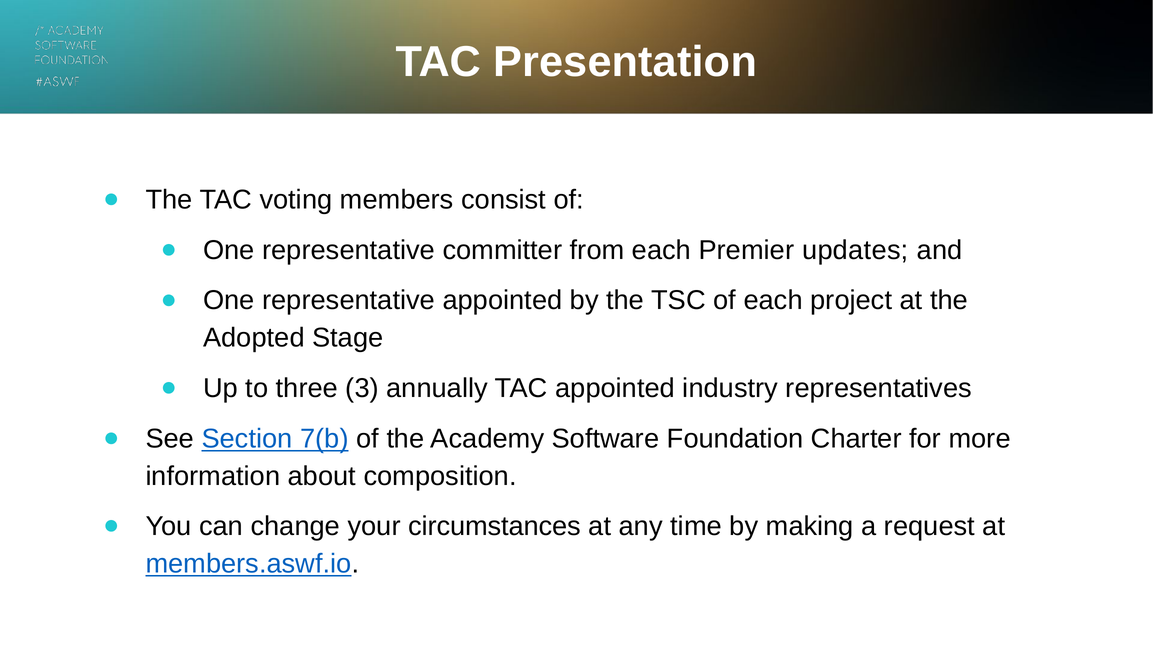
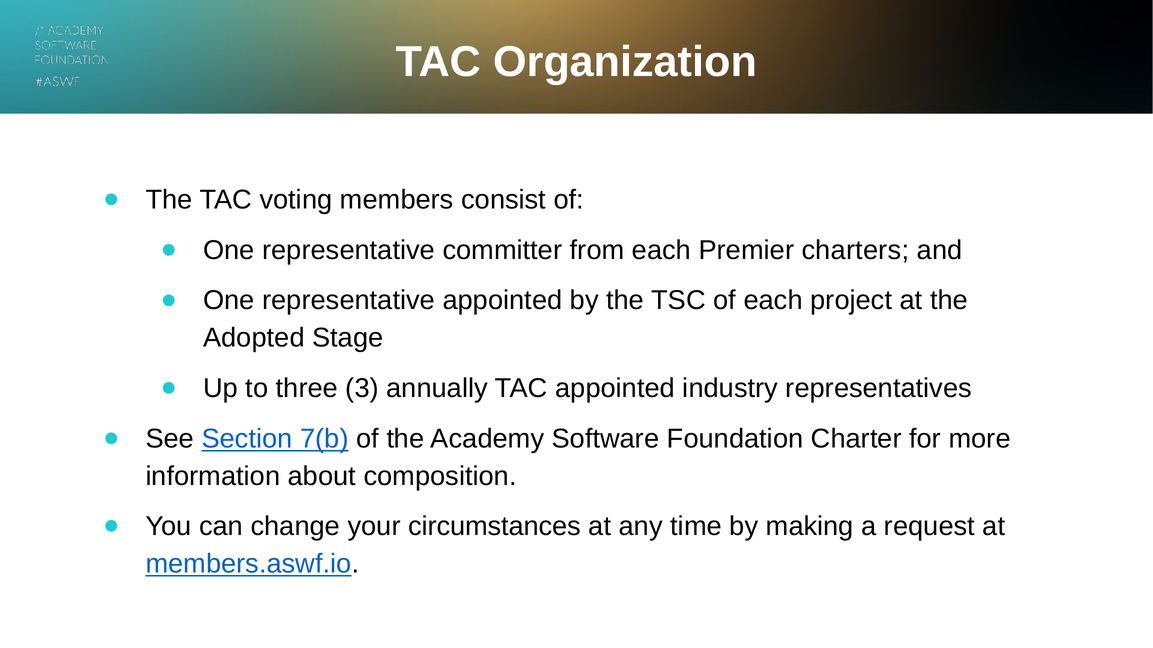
Presentation: Presentation -> Organization (625, 62)
updates: updates -> charters (855, 250)
